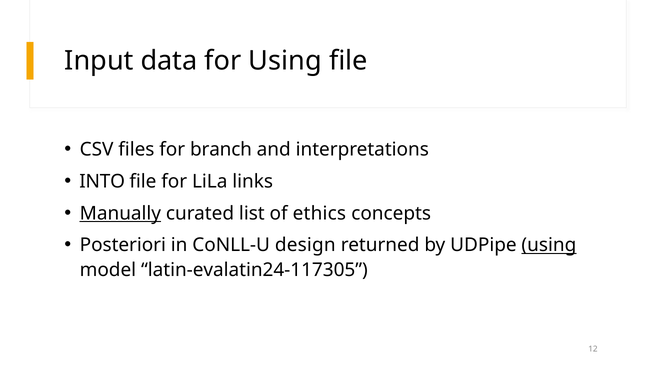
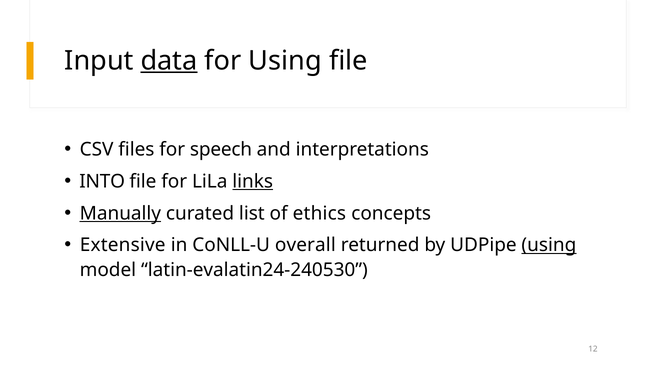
data underline: none -> present (169, 61)
branch: branch -> speech (221, 150)
links underline: none -> present (253, 182)
Posteriori: Posteriori -> Extensive (123, 245)
design: design -> overall (305, 245)
latin-evalatin24-117305: latin-evalatin24-117305 -> latin-evalatin24-240530 (254, 270)
